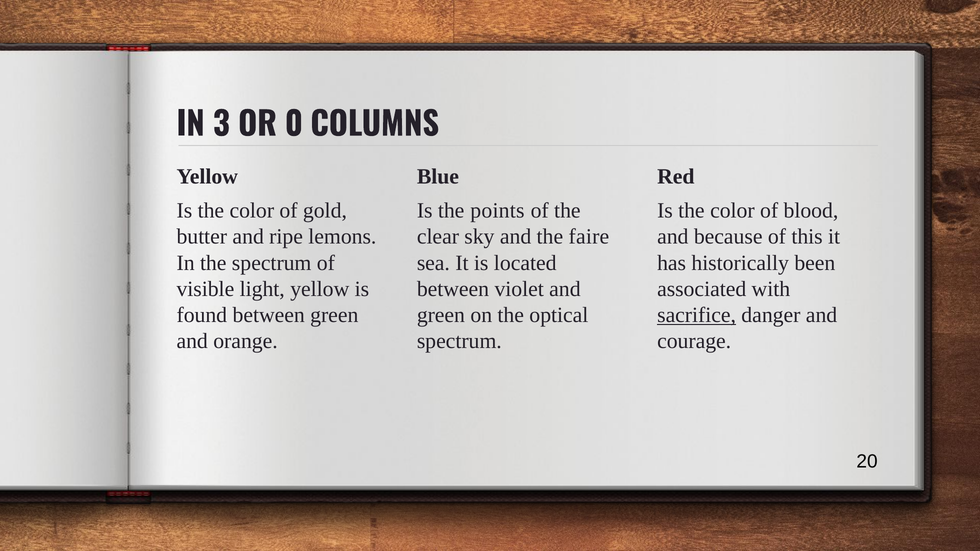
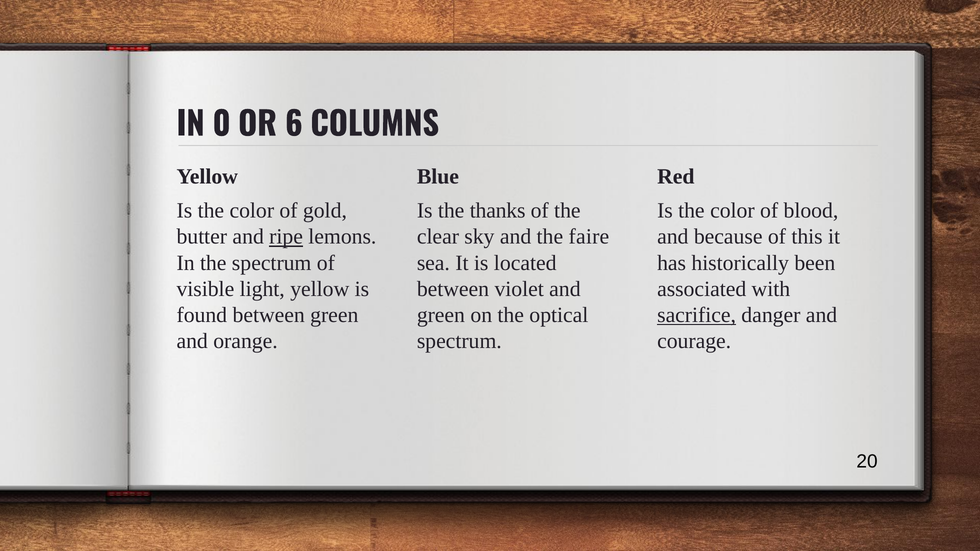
3: 3 -> 0 (222, 125)
0: 0 -> 6 (294, 125)
points: points -> thanks (498, 211)
ripe underline: none -> present (286, 237)
